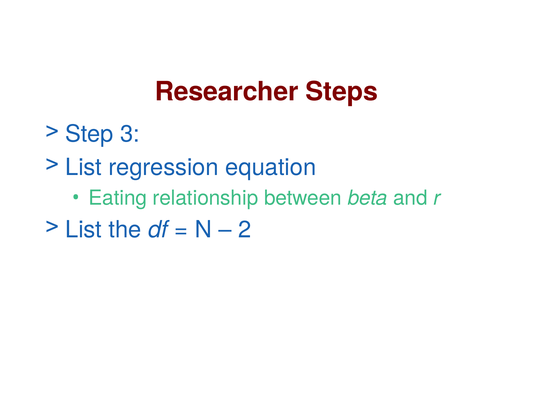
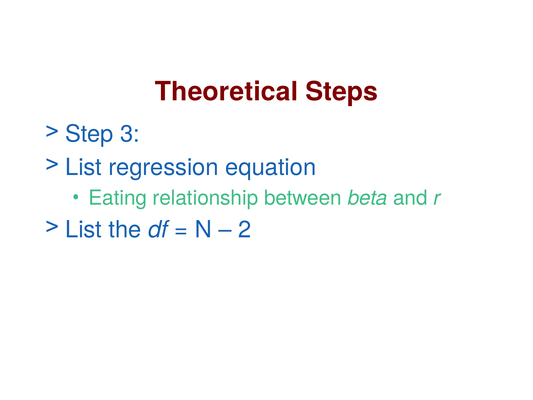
Researcher: Researcher -> Theoretical (227, 92)
